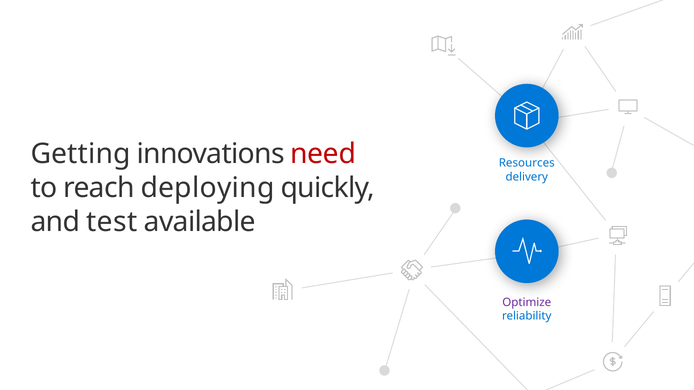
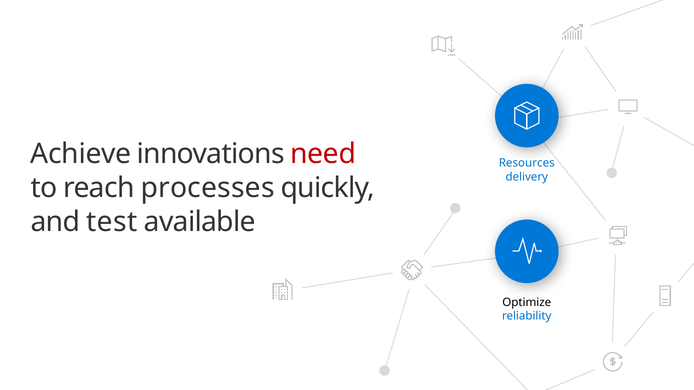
Getting: Getting -> Achieve (81, 154)
deploying: deploying -> processes (208, 188)
Optimize colour: purple -> black (527, 302)
